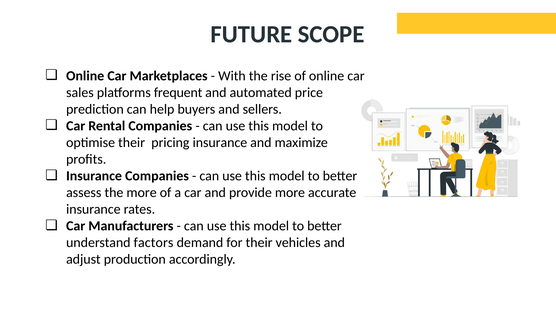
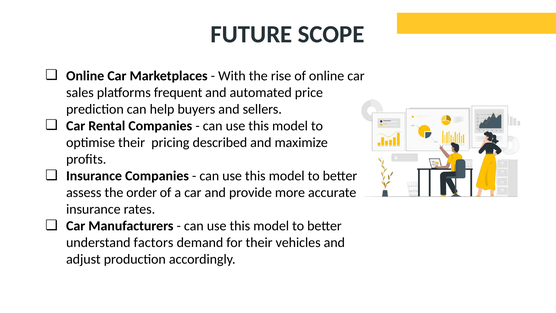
pricing insurance: insurance -> described (220, 142)
the more: more -> order (142, 192)
